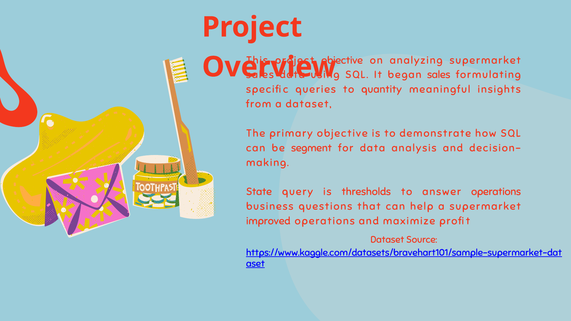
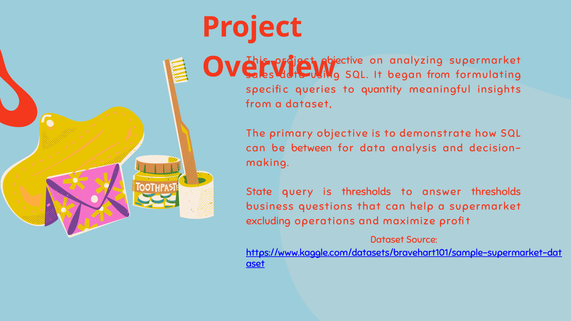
began sales: sales -> from (439, 75)
segment: segment -> between (311, 148)
answer operations: operations -> thresholds (496, 192)
improved: improved -> excluding (268, 221)
